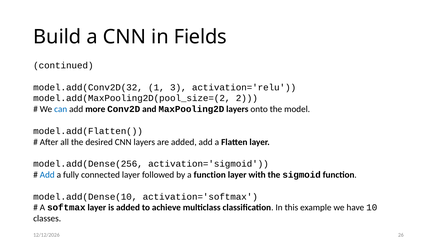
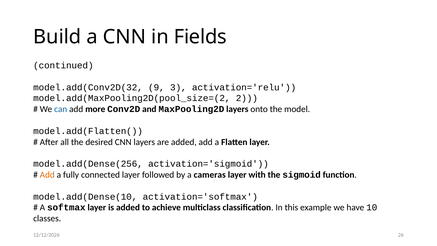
1: 1 -> 9 (156, 87)
Add colour: blue -> orange (47, 175)
a function: function -> cameras (210, 175)
